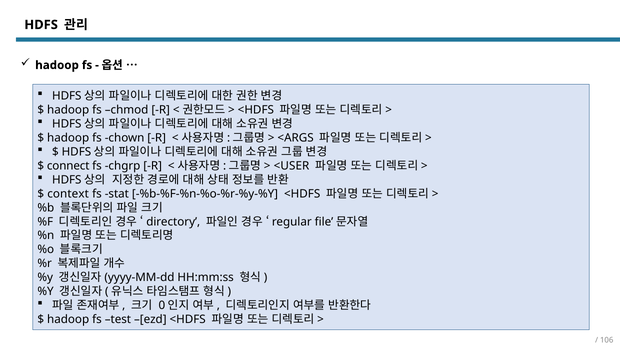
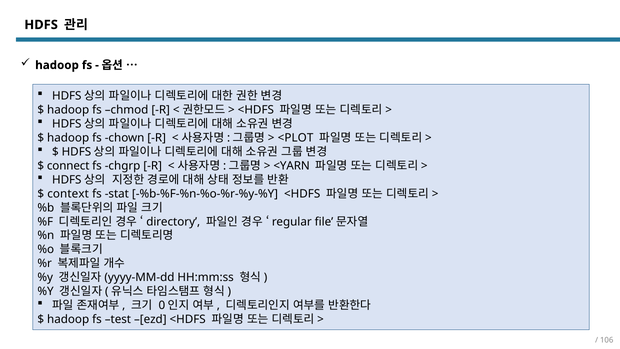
<ARGS: <ARGS -> <PLOT (296, 138)
<USER: <USER -> <YARN (292, 166)
